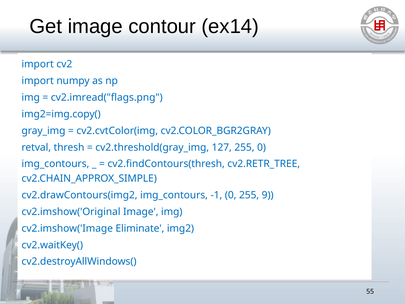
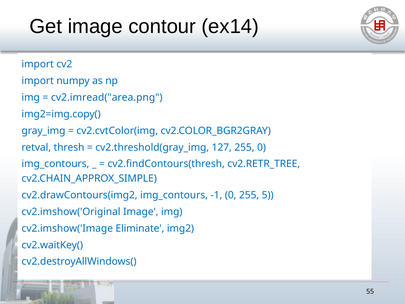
cv2.imread("flags.png: cv2.imread("flags.png -> cv2.imread("area.png (107, 97)
9: 9 -> 5 (268, 195)
